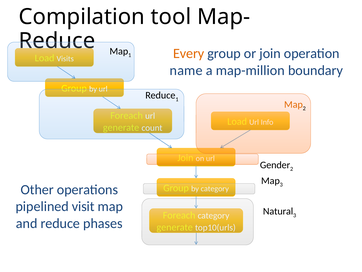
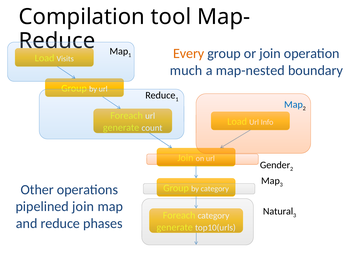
name: name -> much (186, 70)
map-million: map-million -> map-nested (250, 70)
Map colour: orange -> blue (293, 104)
pipelined visit: visit -> join (83, 206)
